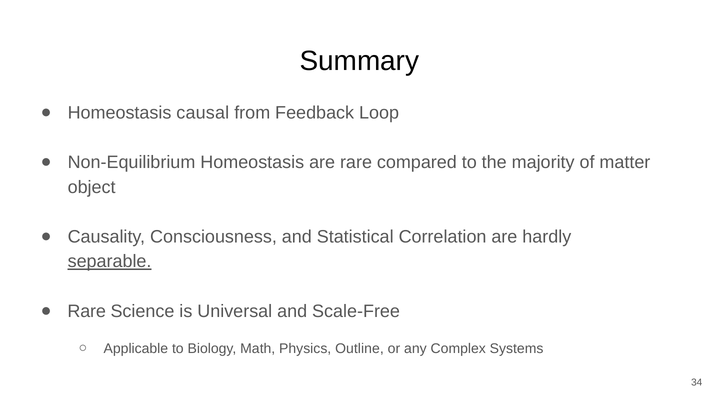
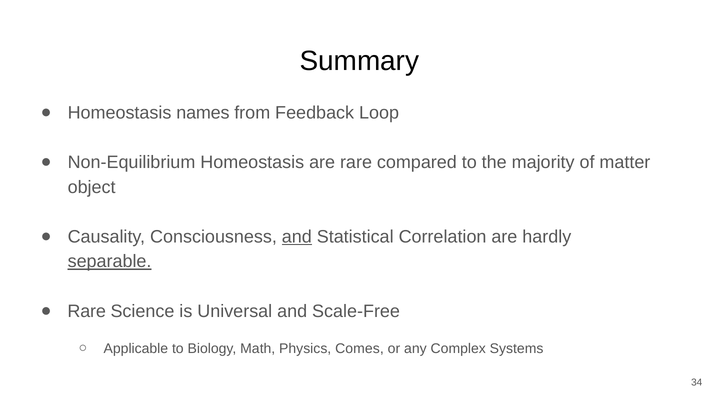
causal: causal -> names (203, 113)
and underline: none -> present (297, 237)
Outline: Outline -> Comes (359, 349)
